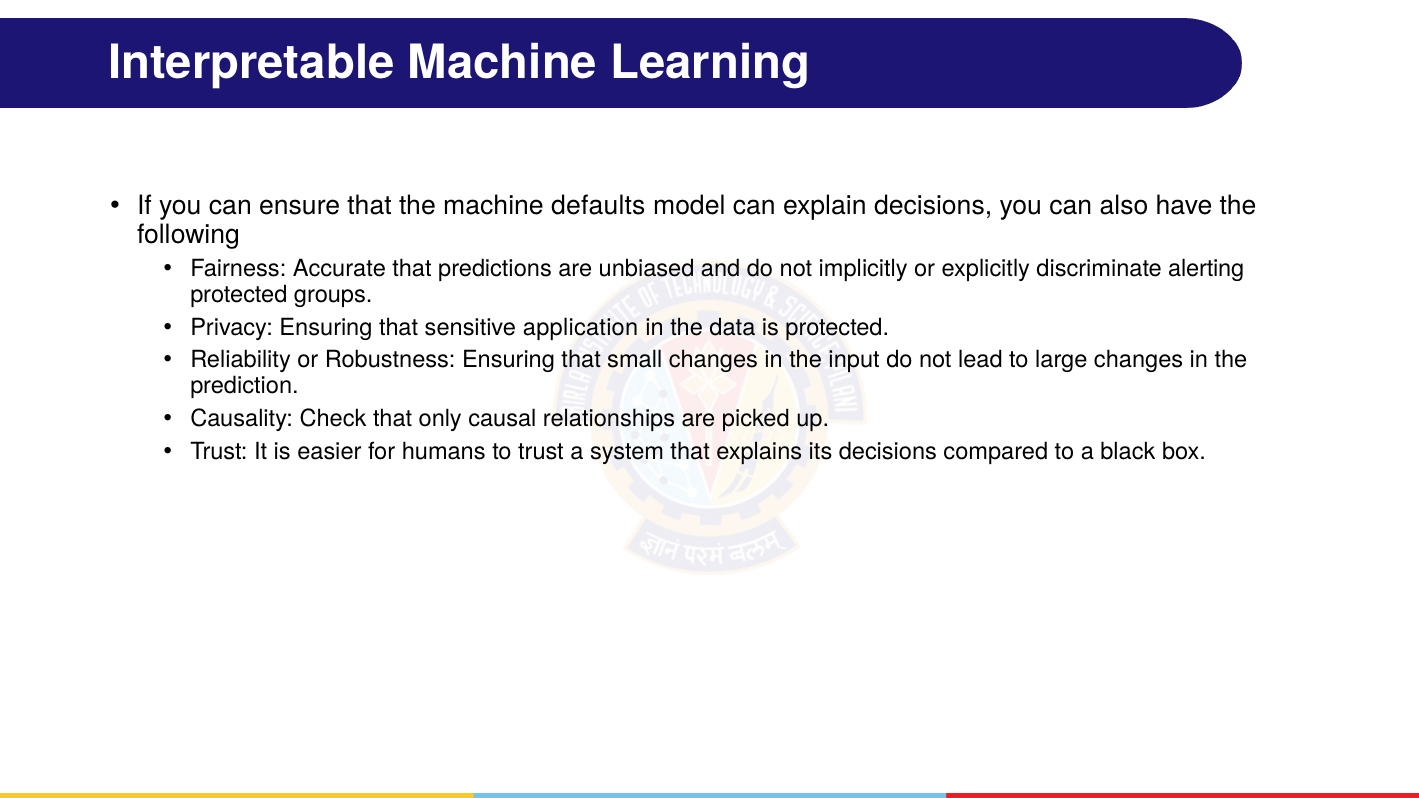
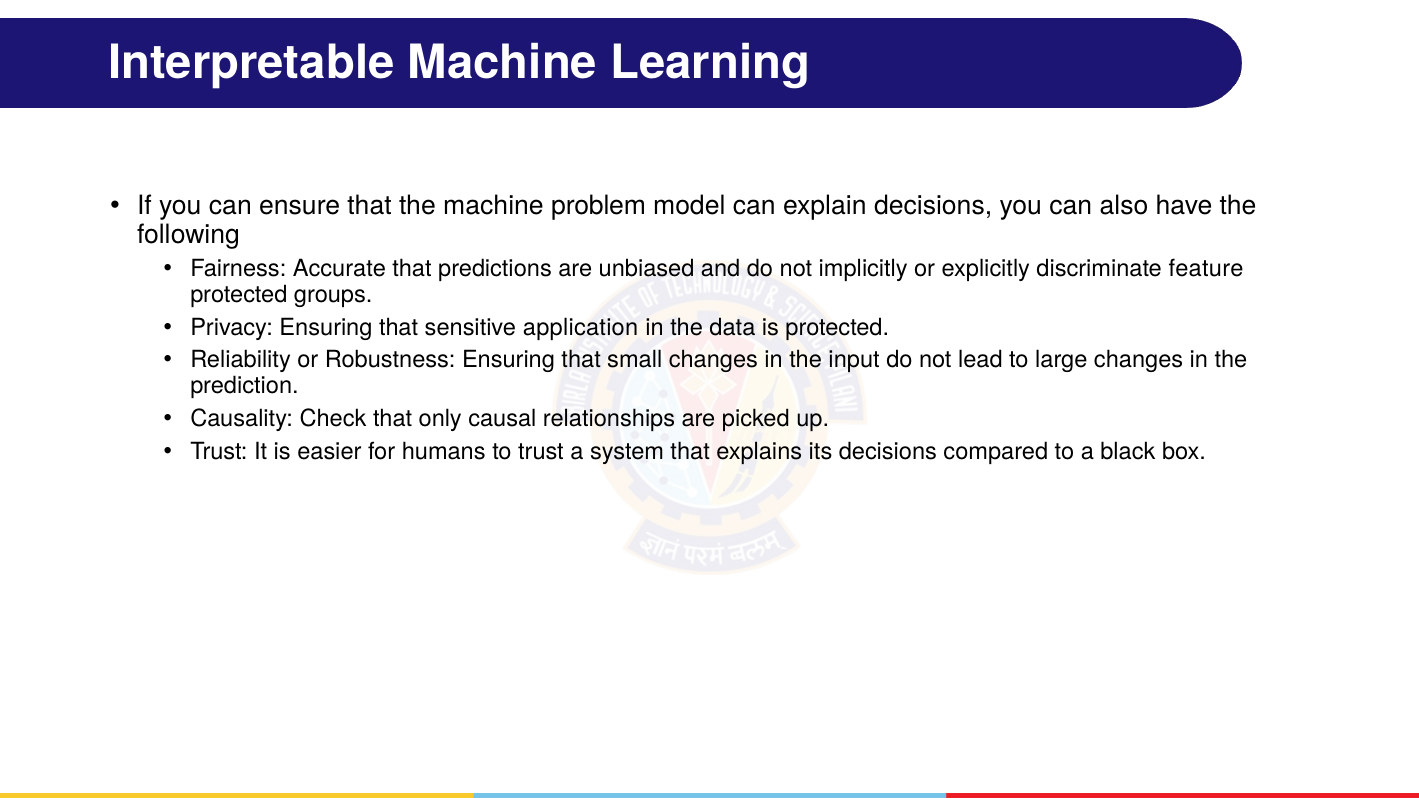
defaults: defaults -> problem (599, 206)
alerting: alerting -> feature (1206, 269)
